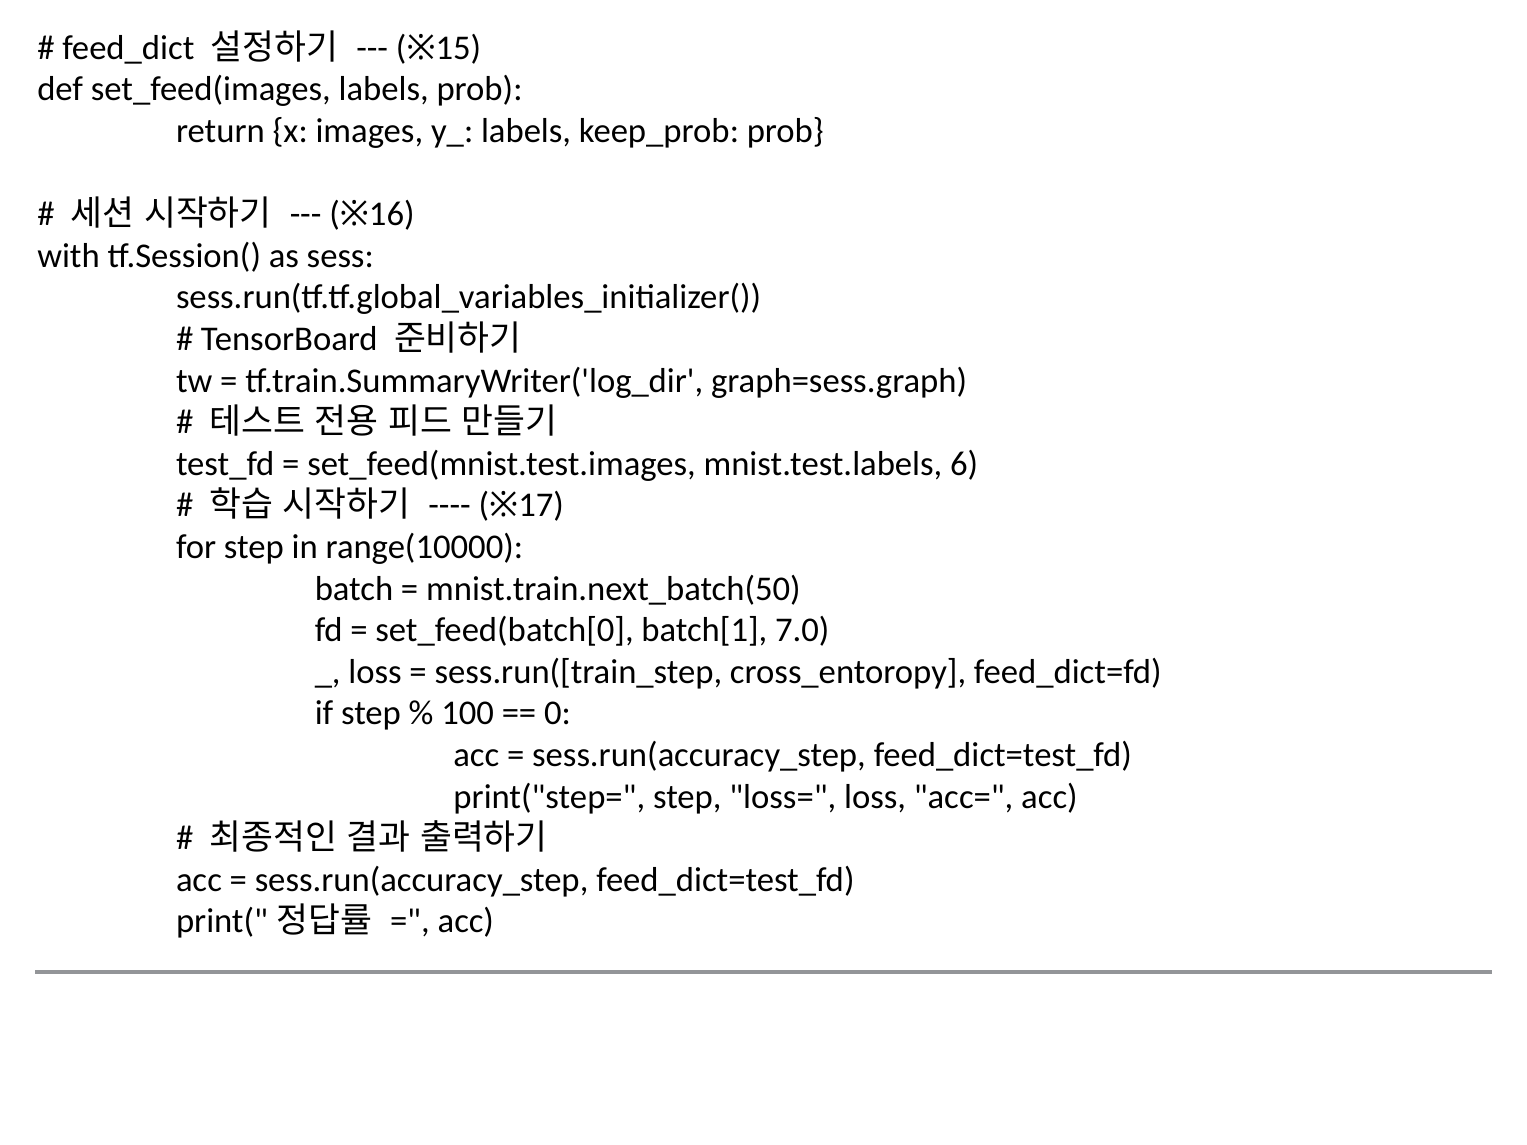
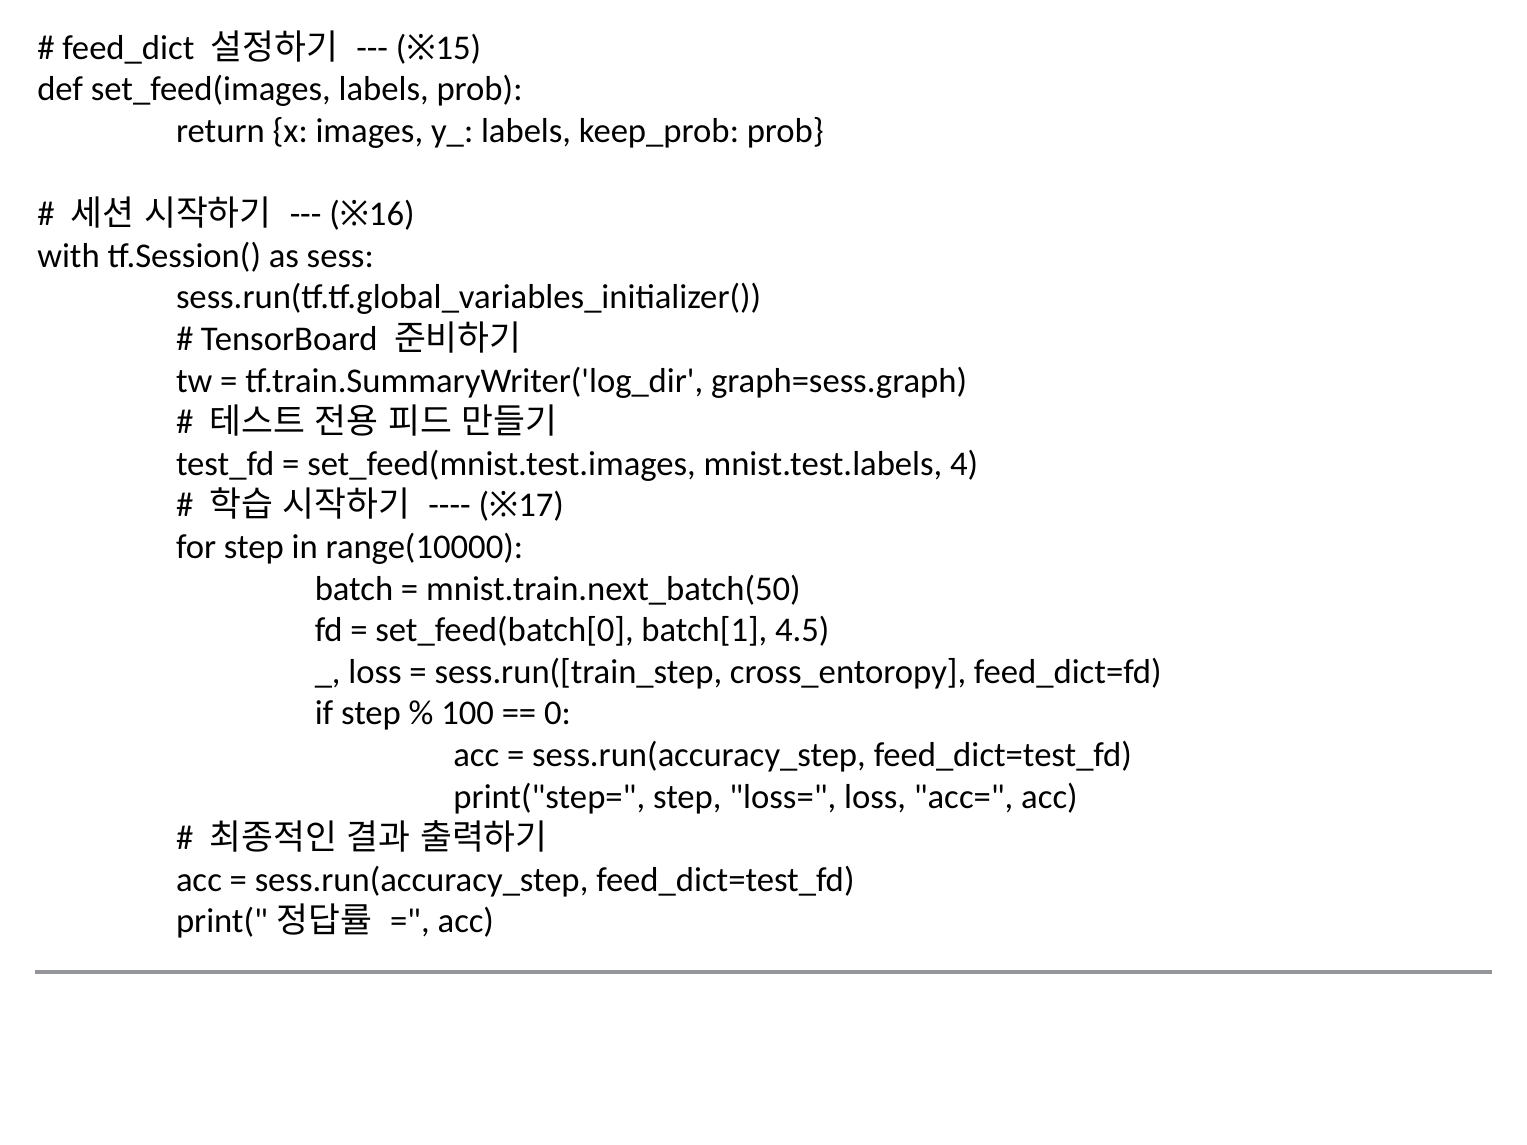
6: 6 -> 4 (964, 464)
7.0: 7.0 -> 4.5 (802, 630)
